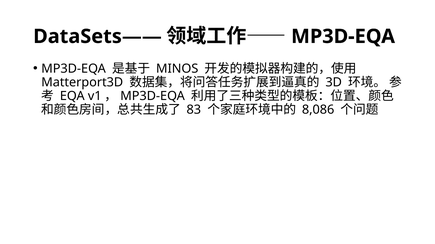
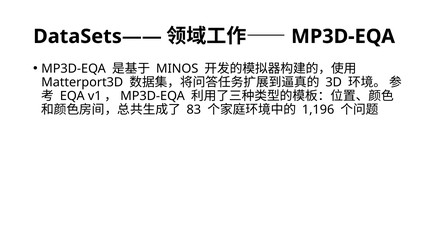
8,086: 8,086 -> 1,196 (318, 110)
